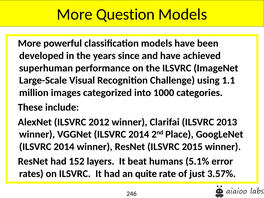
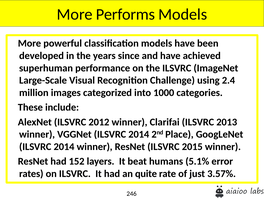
Question: Question -> Performs (125, 14)
1.1: 1.1 -> 2.4 (228, 80)
